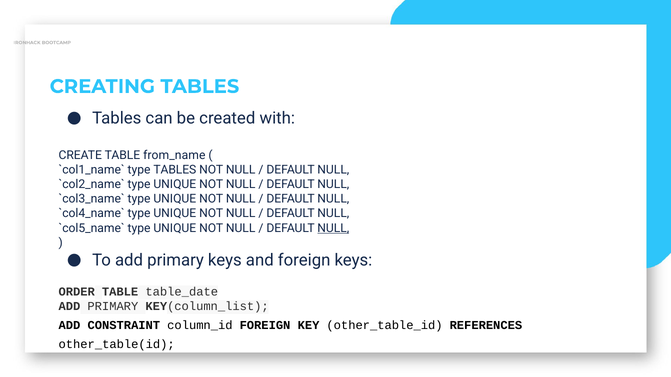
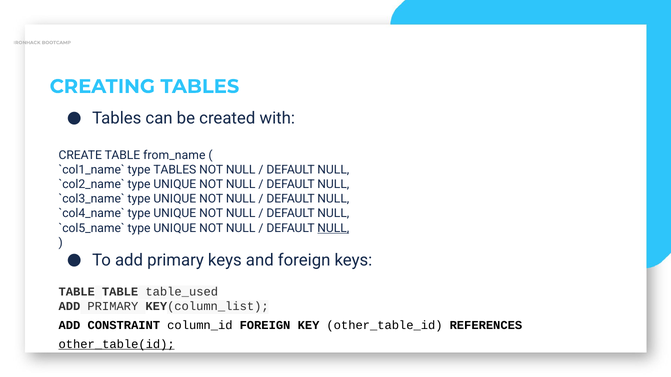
ORDER: ORDER -> TABLE (77, 292)
table_date: table_date -> table_used (182, 292)
other_table(id underline: none -> present (117, 344)
